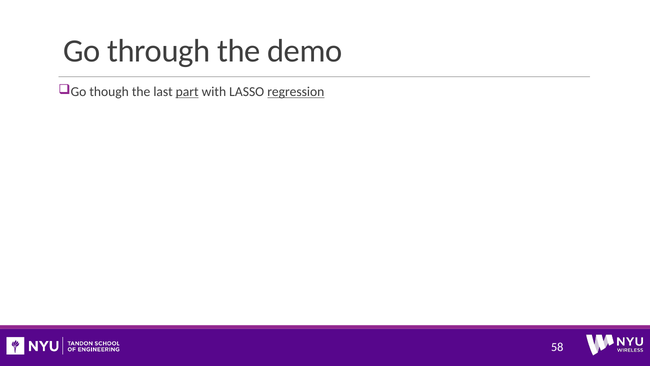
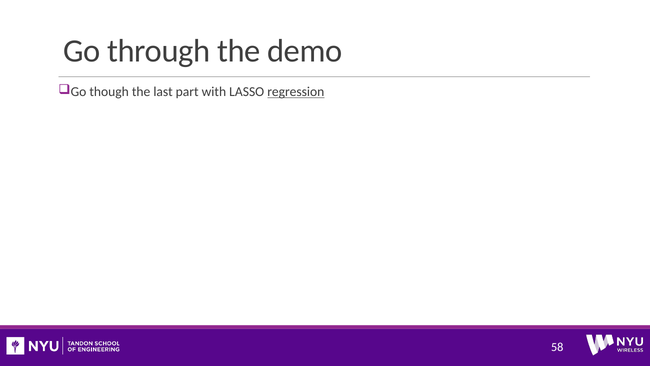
part underline: present -> none (187, 92)
